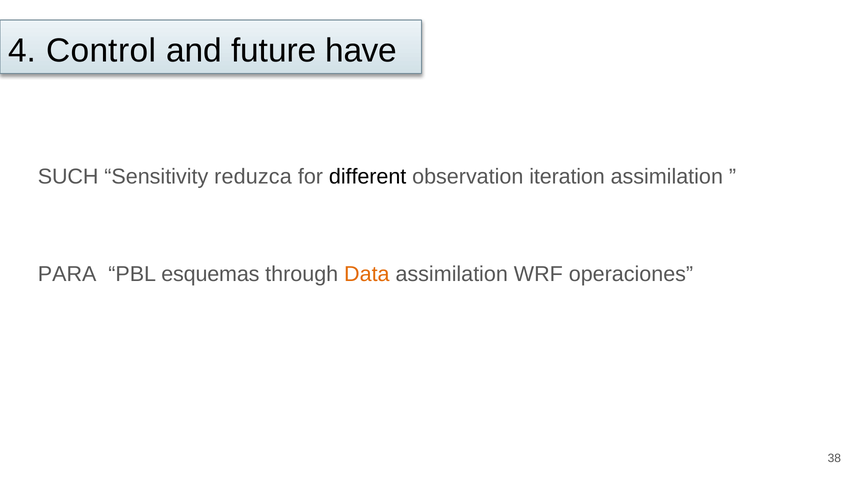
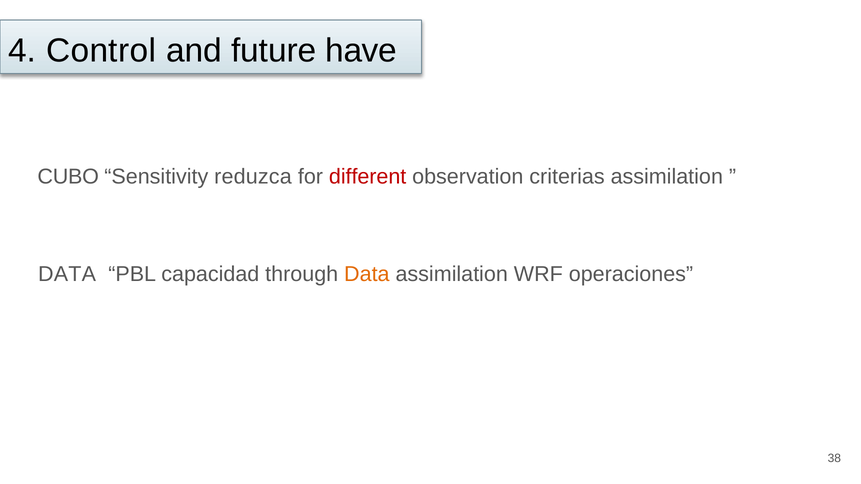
SUCH: SUCH -> CUBO (68, 177)
different colour: black -> red (368, 177)
iteration: iteration -> criterias (567, 177)
PARA: PARA -> DATA (67, 274)
esquemas: esquemas -> capacidad (210, 274)
